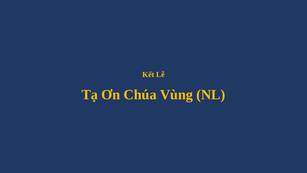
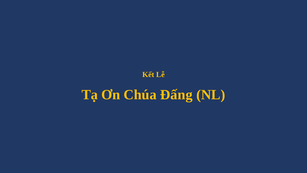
Vùng: Vùng -> Ðấng (176, 95)
